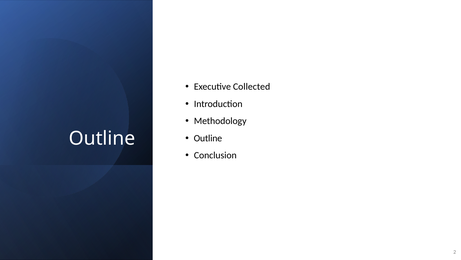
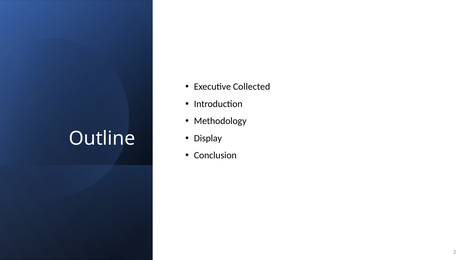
Outline: Outline -> Display (208, 138)
